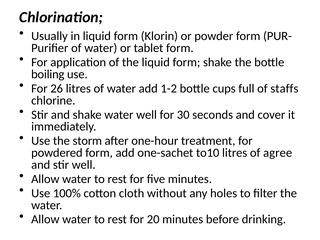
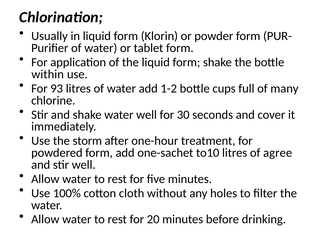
boiling: boiling -> within (48, 74)
26: 26 -> 93 (57, 88)
staffs: staffs -> many (284, 88)
